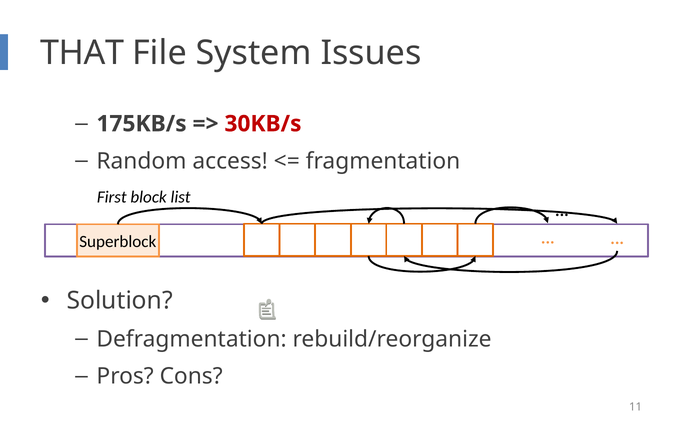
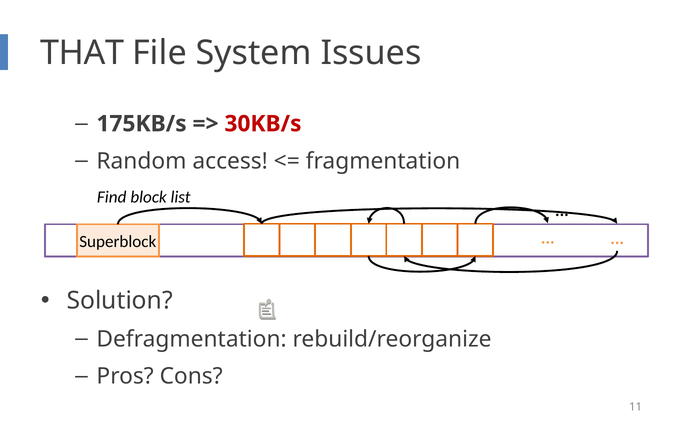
First: First -> Find (112, 197)
